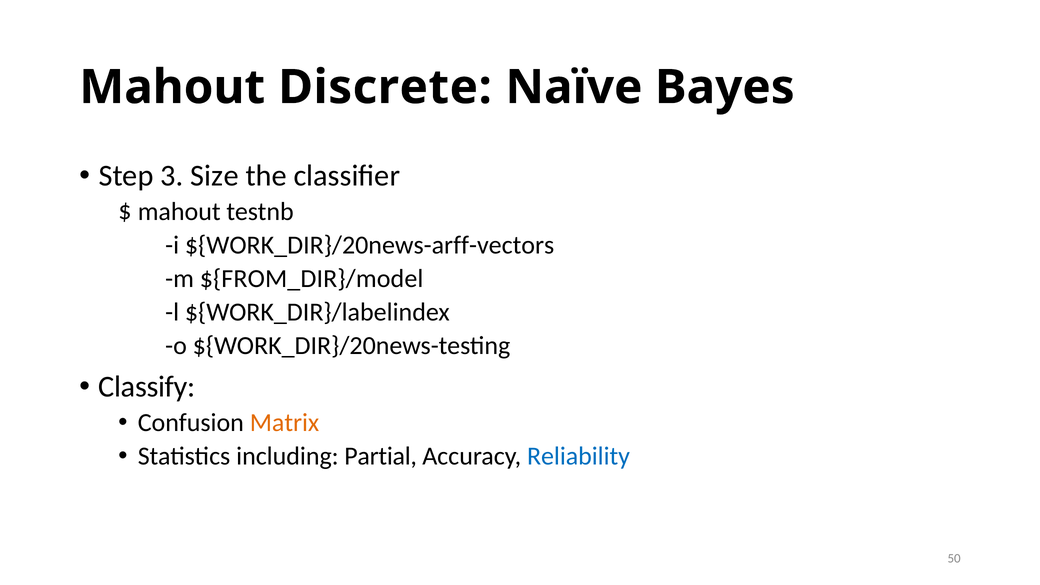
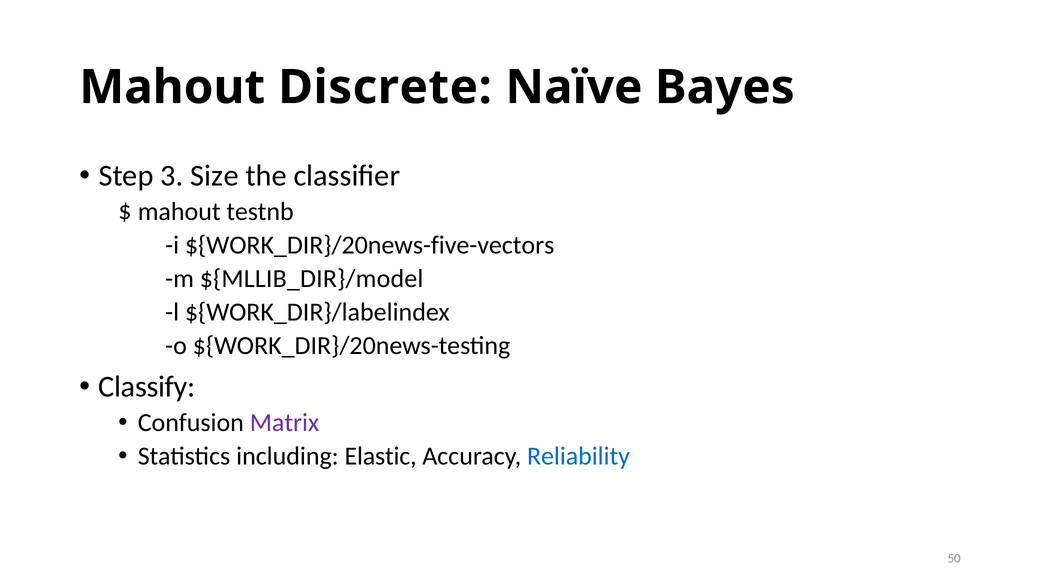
${WORK_DIR}/20news-arff-vectors: ${WORK_DIR}/20news-arff-vectors -> ${WORK_DIR}/20news-five-vectors (370, 245)
${FROM_DIR}/model: ${FROM_DIR}/model -> ${MLLIB_DIR}/model (312, 279)
Matrix colour: orange -> purple (284, 423)
Partial: Partial -> Elastic (381, 456)
